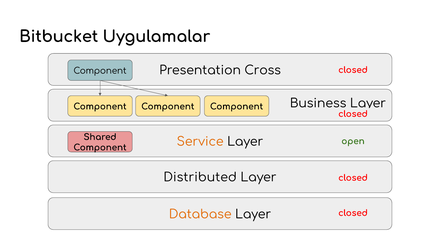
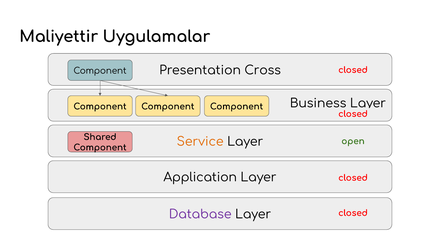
Bitbucket: Bitbucket -> Maliyettir (59, 37)
Distributed: Distributed -> Application (200, 177)
Database colour: orange -> purple (200, 214)
